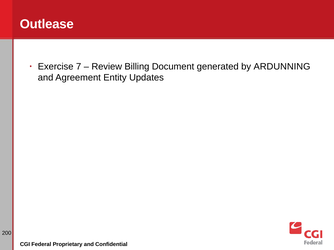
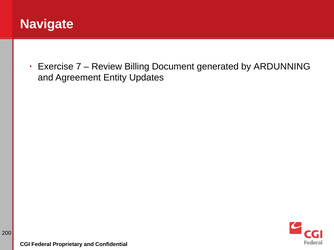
Outlease: Outlease -> Navigate (47, 24)
